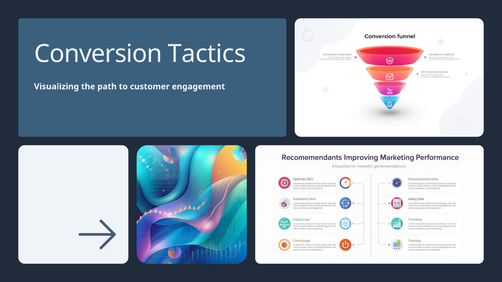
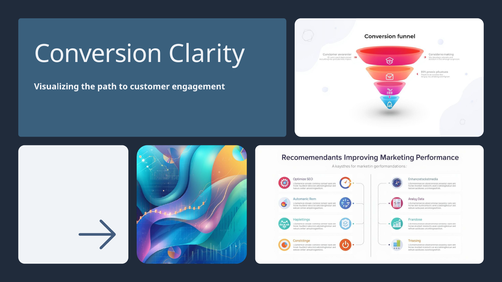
Tactics: Tactics -> Clarity (207, 54)
